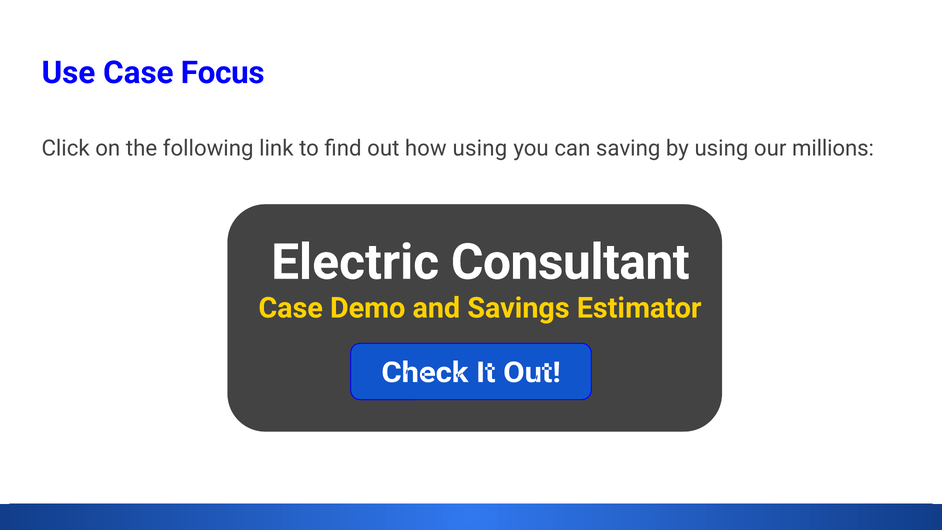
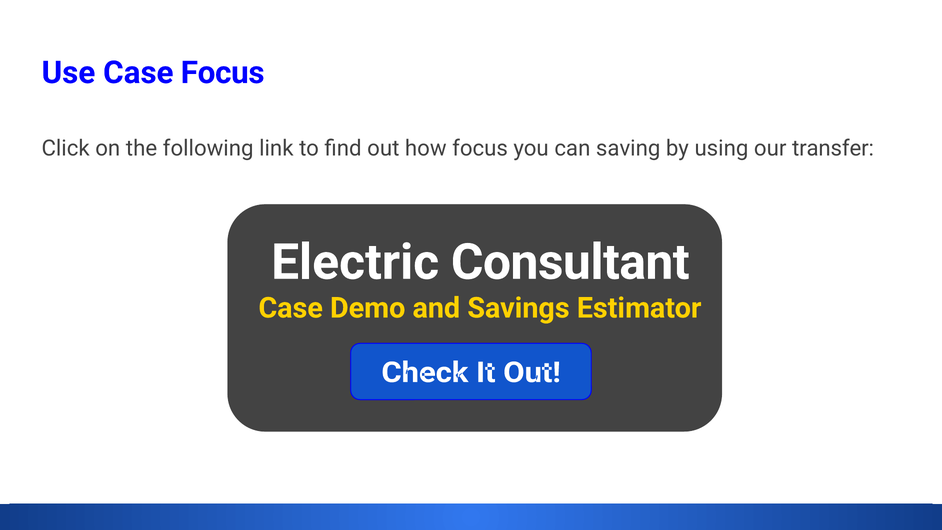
how using: using -> focus (480, 148)
millions: millions -> transfer (833, 148)
